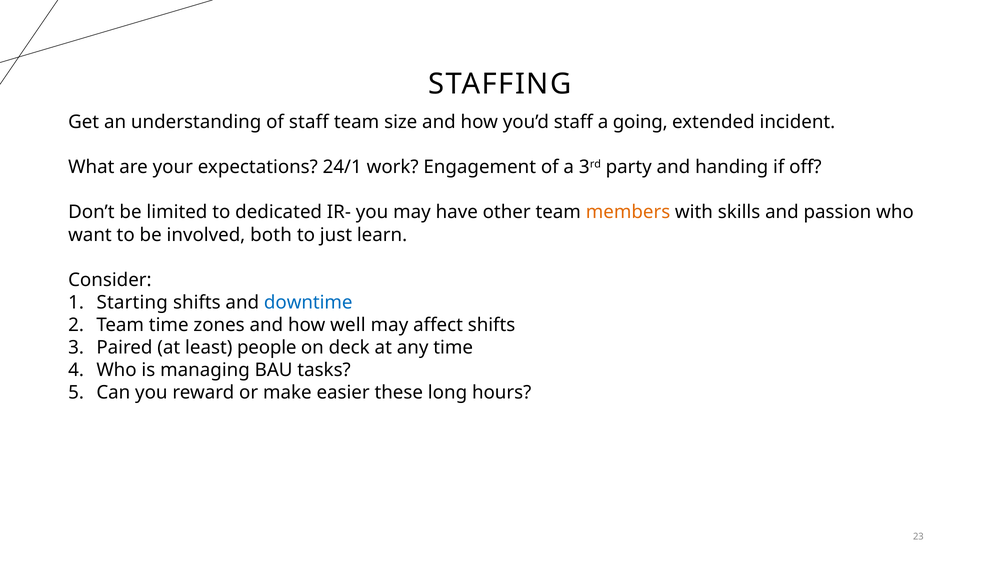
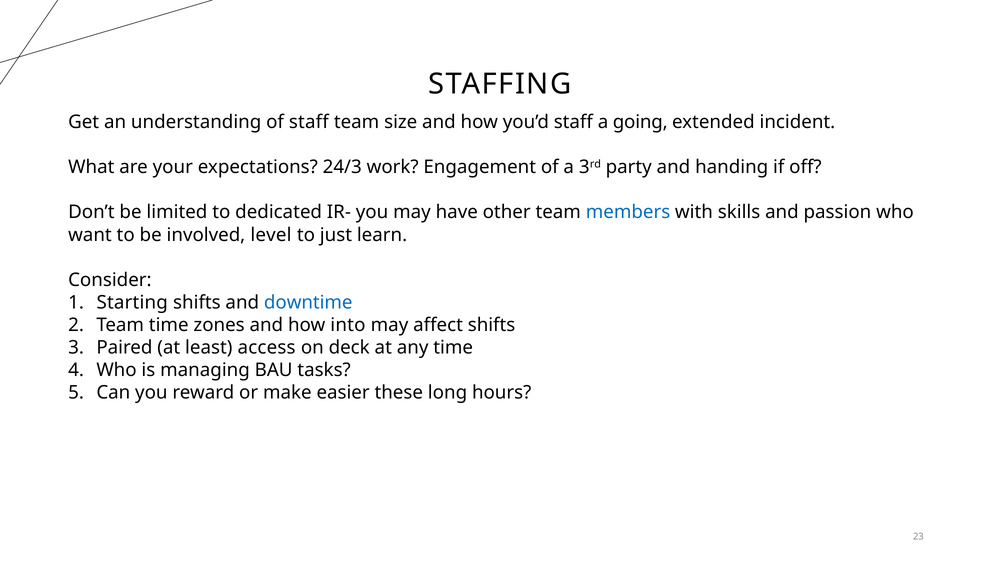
24/1: 24/1 -> 24/3 (342, 167)
members colour: orange -> blue (628, 212)
both: both -> level (271, 235)
well: well -> into (348, 325)
people: people -> access (267, 347)
